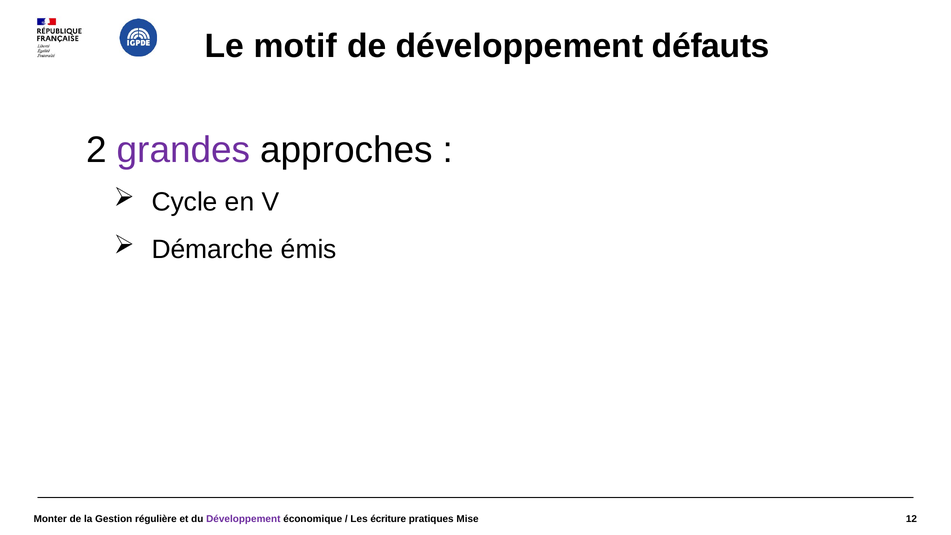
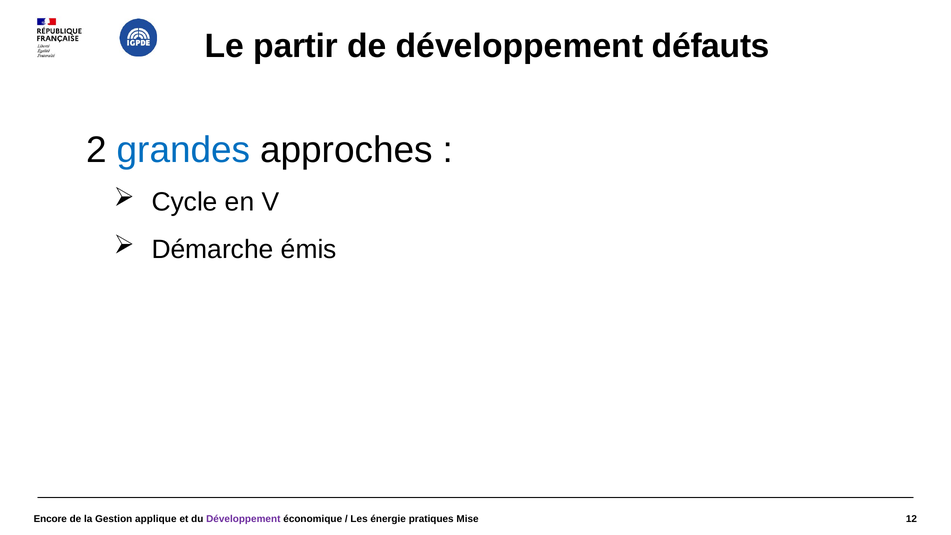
motif: motif -> partir (296, 46)
grandes colour: purple -> blue (183, 150)
Monter: Monter -> Encore (50, 519)
régulière: régulière -> applique (156, 519)
écriture: écriture -> énergie (388, 519)
